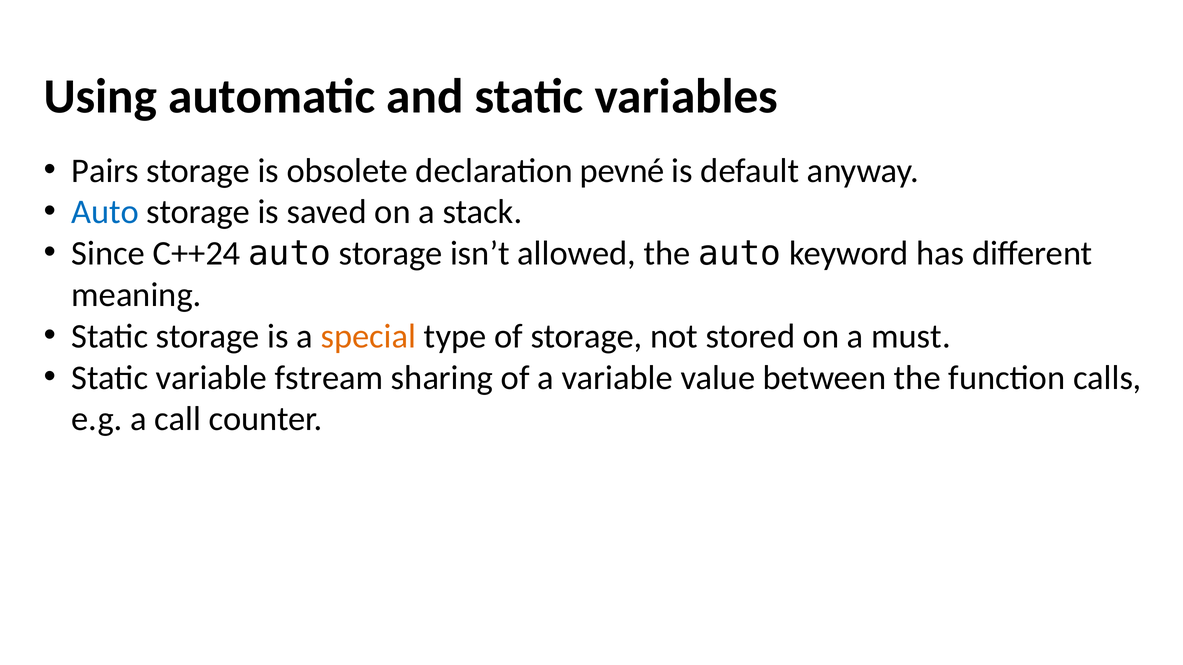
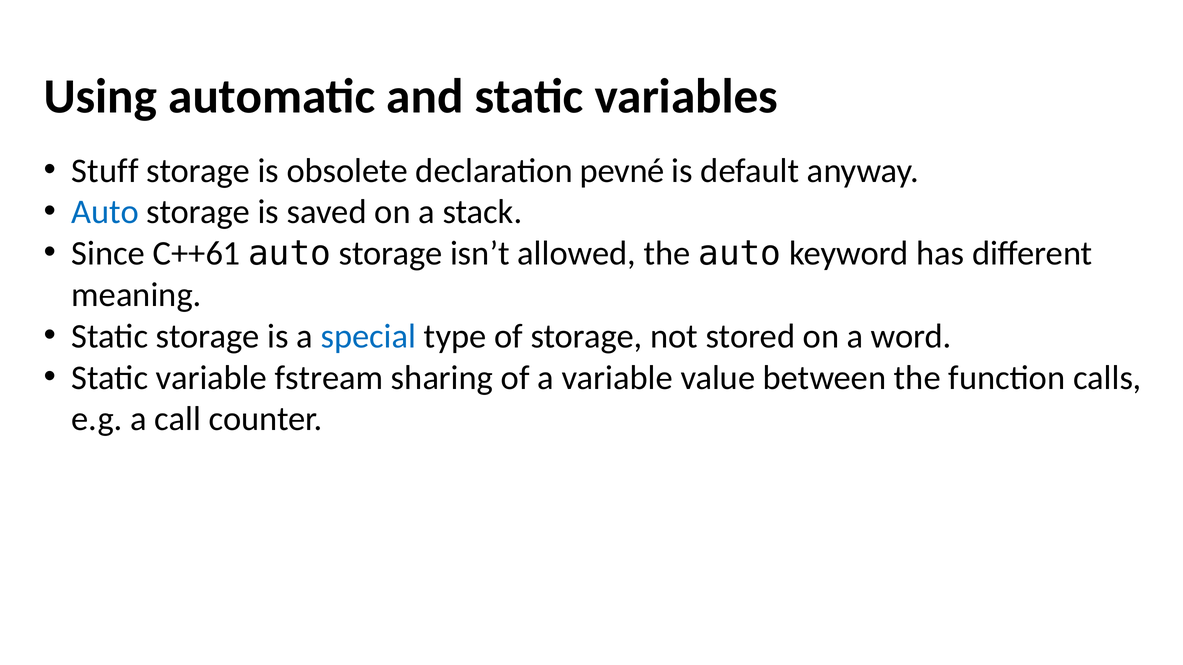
Pairs: Pairs -> Stuff (105, 171)
C++24: C++24 -> C++61 (197, 254)
special colour: orange -> blue (368, 336)
must: must -> word (911, 336)
